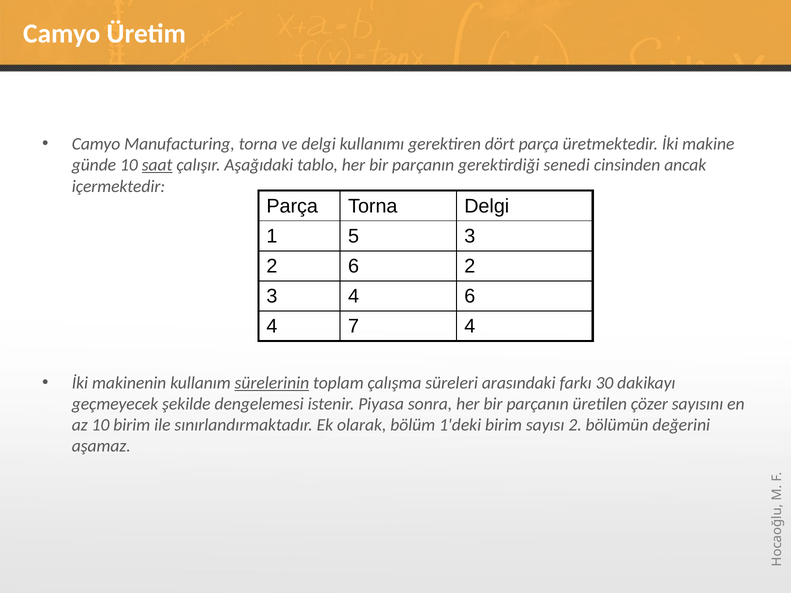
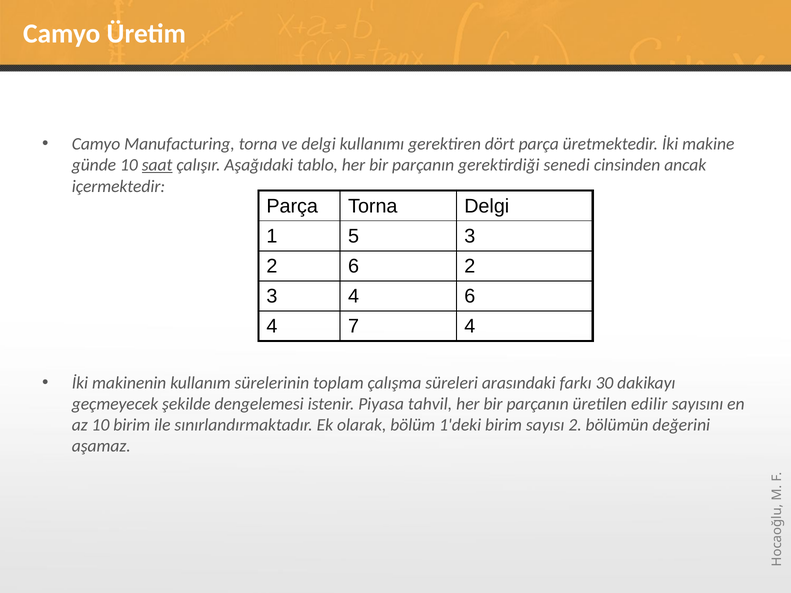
sürelerinin underline: present -> none (272, 383)
sonra: sonra -> tahvil (430, 404)
çözer: çözer -> edilir (649, 404)
